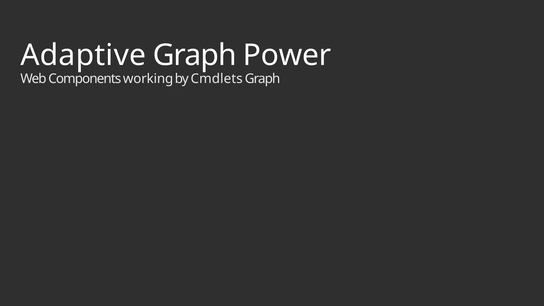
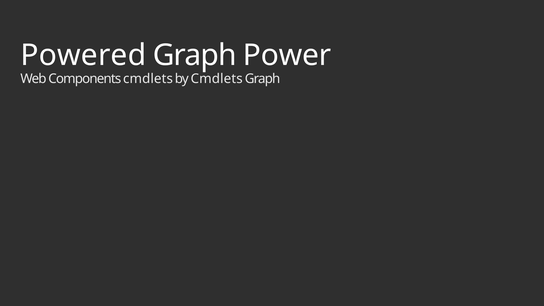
Adaptive: Adaptive -> Powered (83, 55)
Components working: working -> cmdlets (148, 79)
